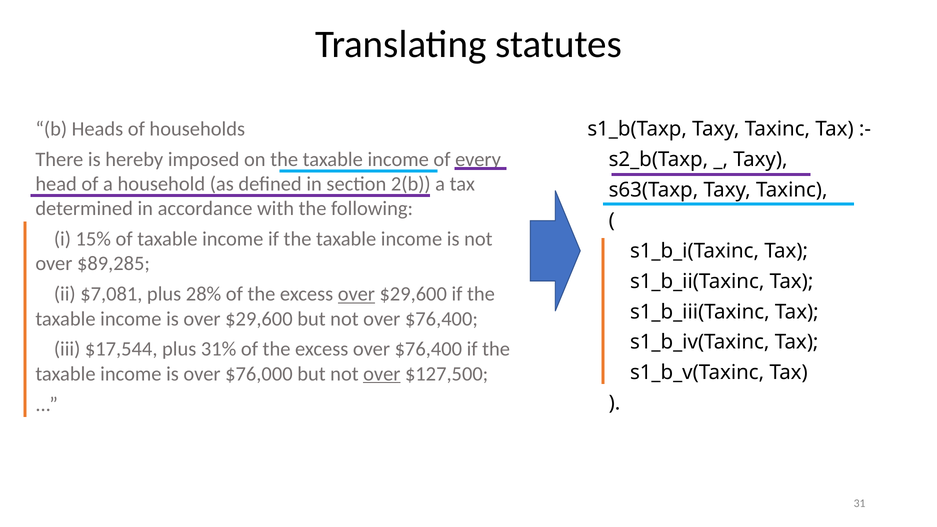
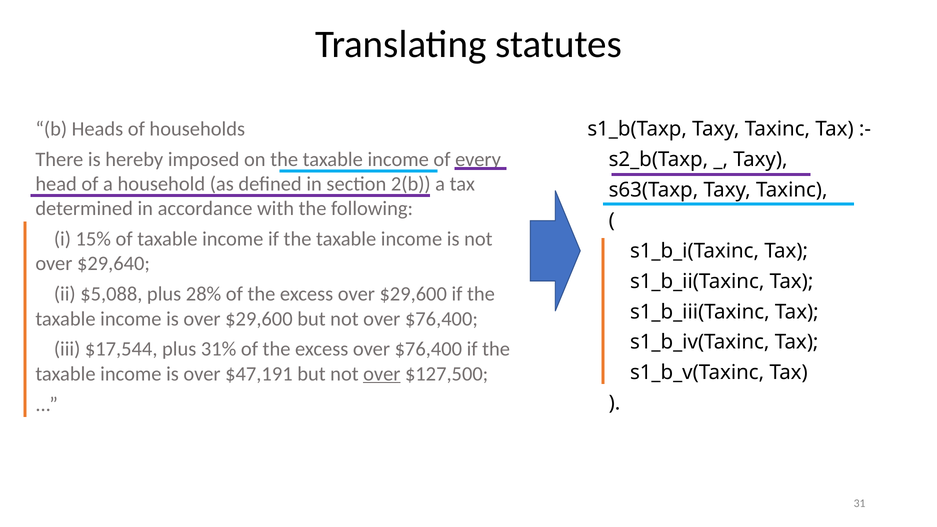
$89,285: $89,285 -> $29,640 (113, 264)
$7,081: $7,081 -> $5,088 (111, 294)
over underline: present -> none (356, 294)
$76,000: $76,000 -> $47,191 (259, 374)
